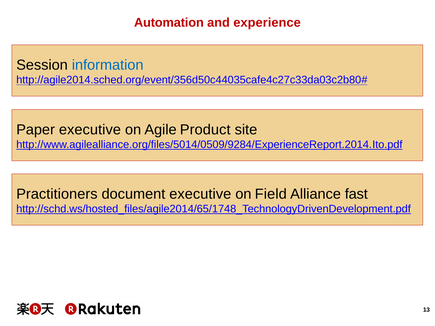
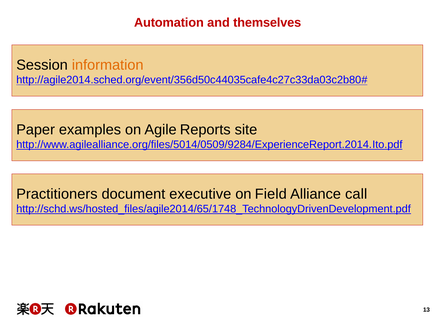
experience: experience -> themselves (267, 23)
information colour: blue -> orange (108, 65)
Paper executive: executive -> examples (90, 130)
Product: Product -> Reports (205, 130)
fast: fast -> call (356, 194)
